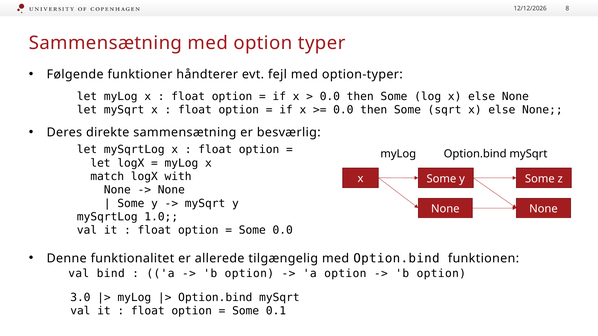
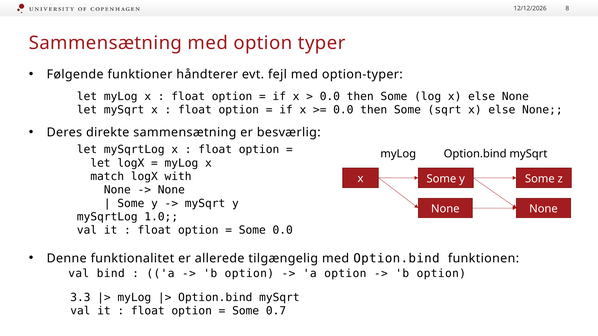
3.0: 3.0 -> 3.3 (80, 298)
0.1: 0.1 -> 0.7 (276, 311)
